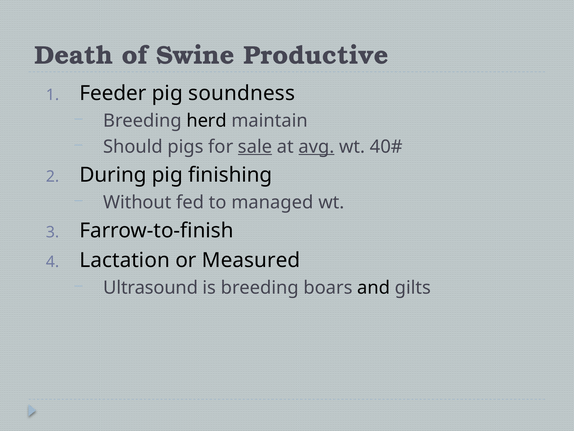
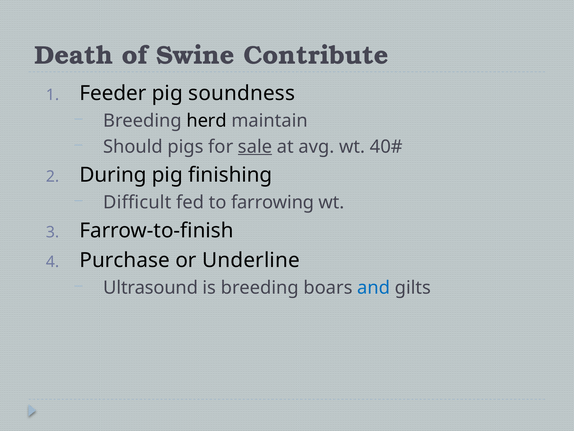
Productive: Productive -> Contribute (316, 55)
avg underline: present -> none (316, 146)
Without: Without -> Difficult (137, 202)
managed: managed -> farrowing (273, 202)
Lactation: Lactation -> Purchase (125, 260)
Measured: Measured -> Underline (251, 260)
and colour: black -> blue (374, 287)
